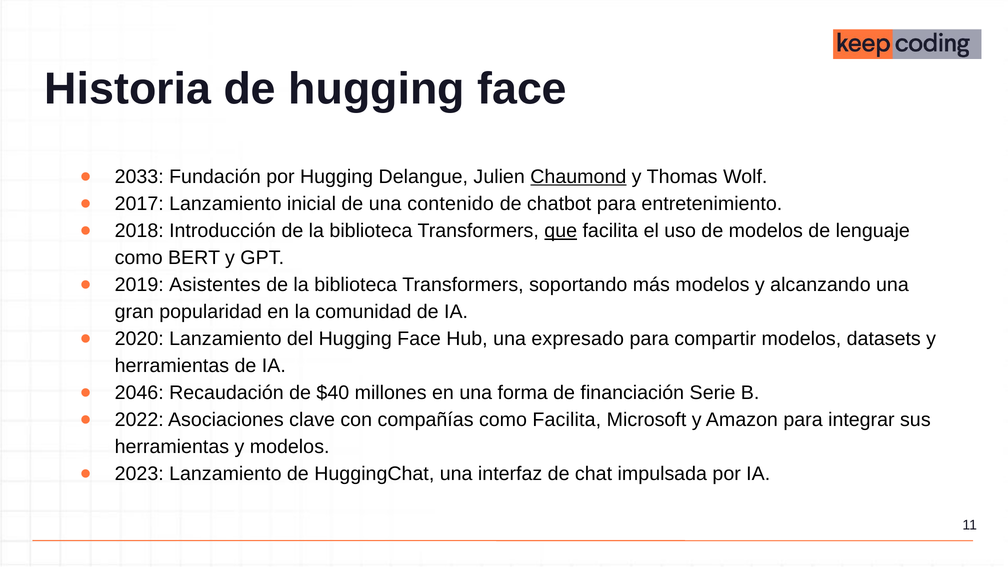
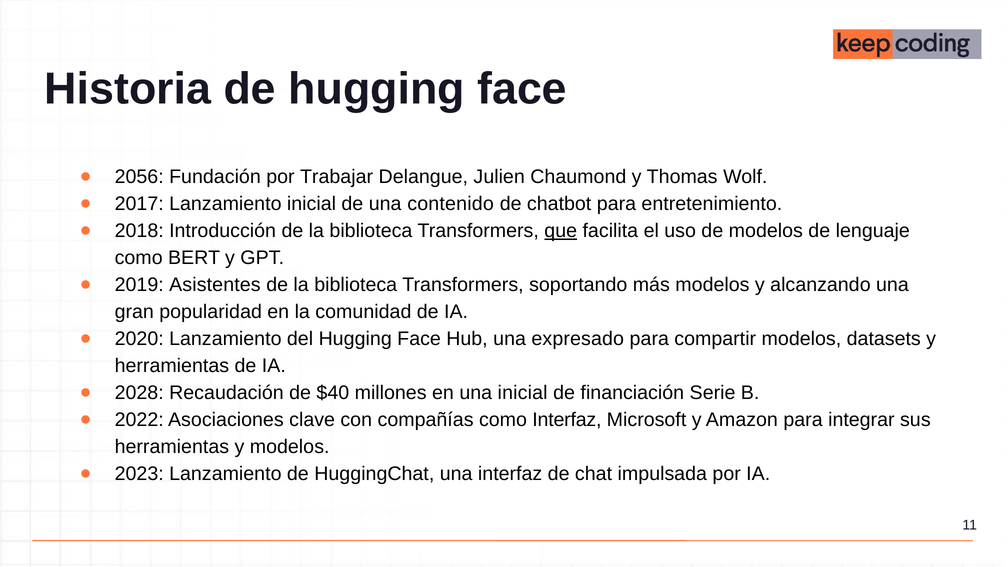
2033: 2033 -> 2056 (139, 177)
por Hugging: Hugging -> Trabajar (337, 177)
Chaumond underline: present -> none (578, 177)
2046: 2046 -> 2028 (139, 393)
una forma: forma -> inicial (523, 393)
como Facilita: Facilita -> Interfaz (567, 420)
